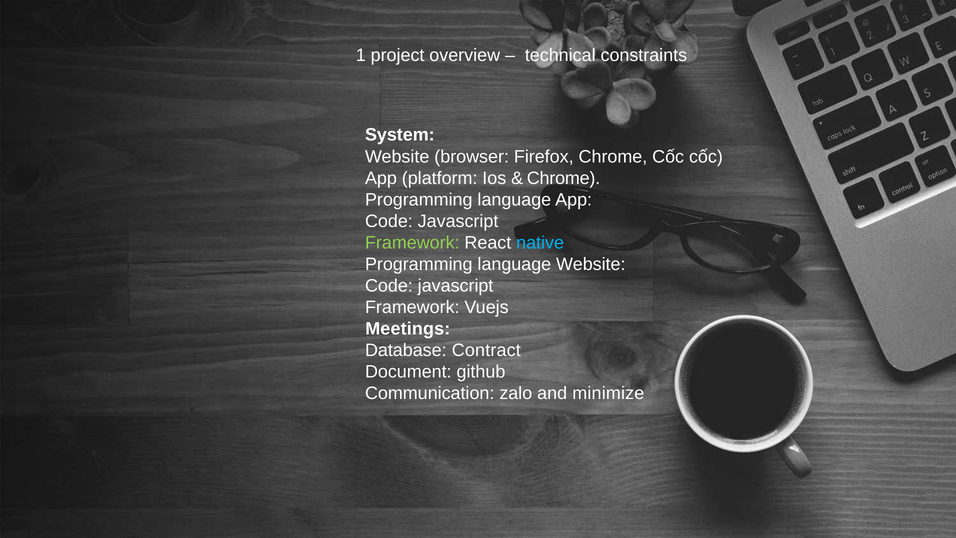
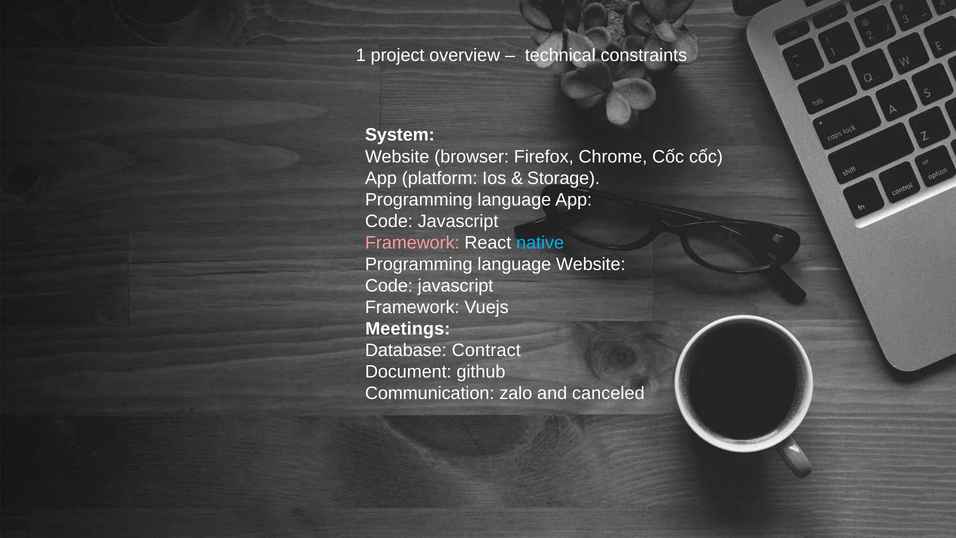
Chrome: Chrome -> Storage (564, 178)
Framework colour: light green -> pink (412, 243)
minimize: minimize -> canceled (608, 393)
